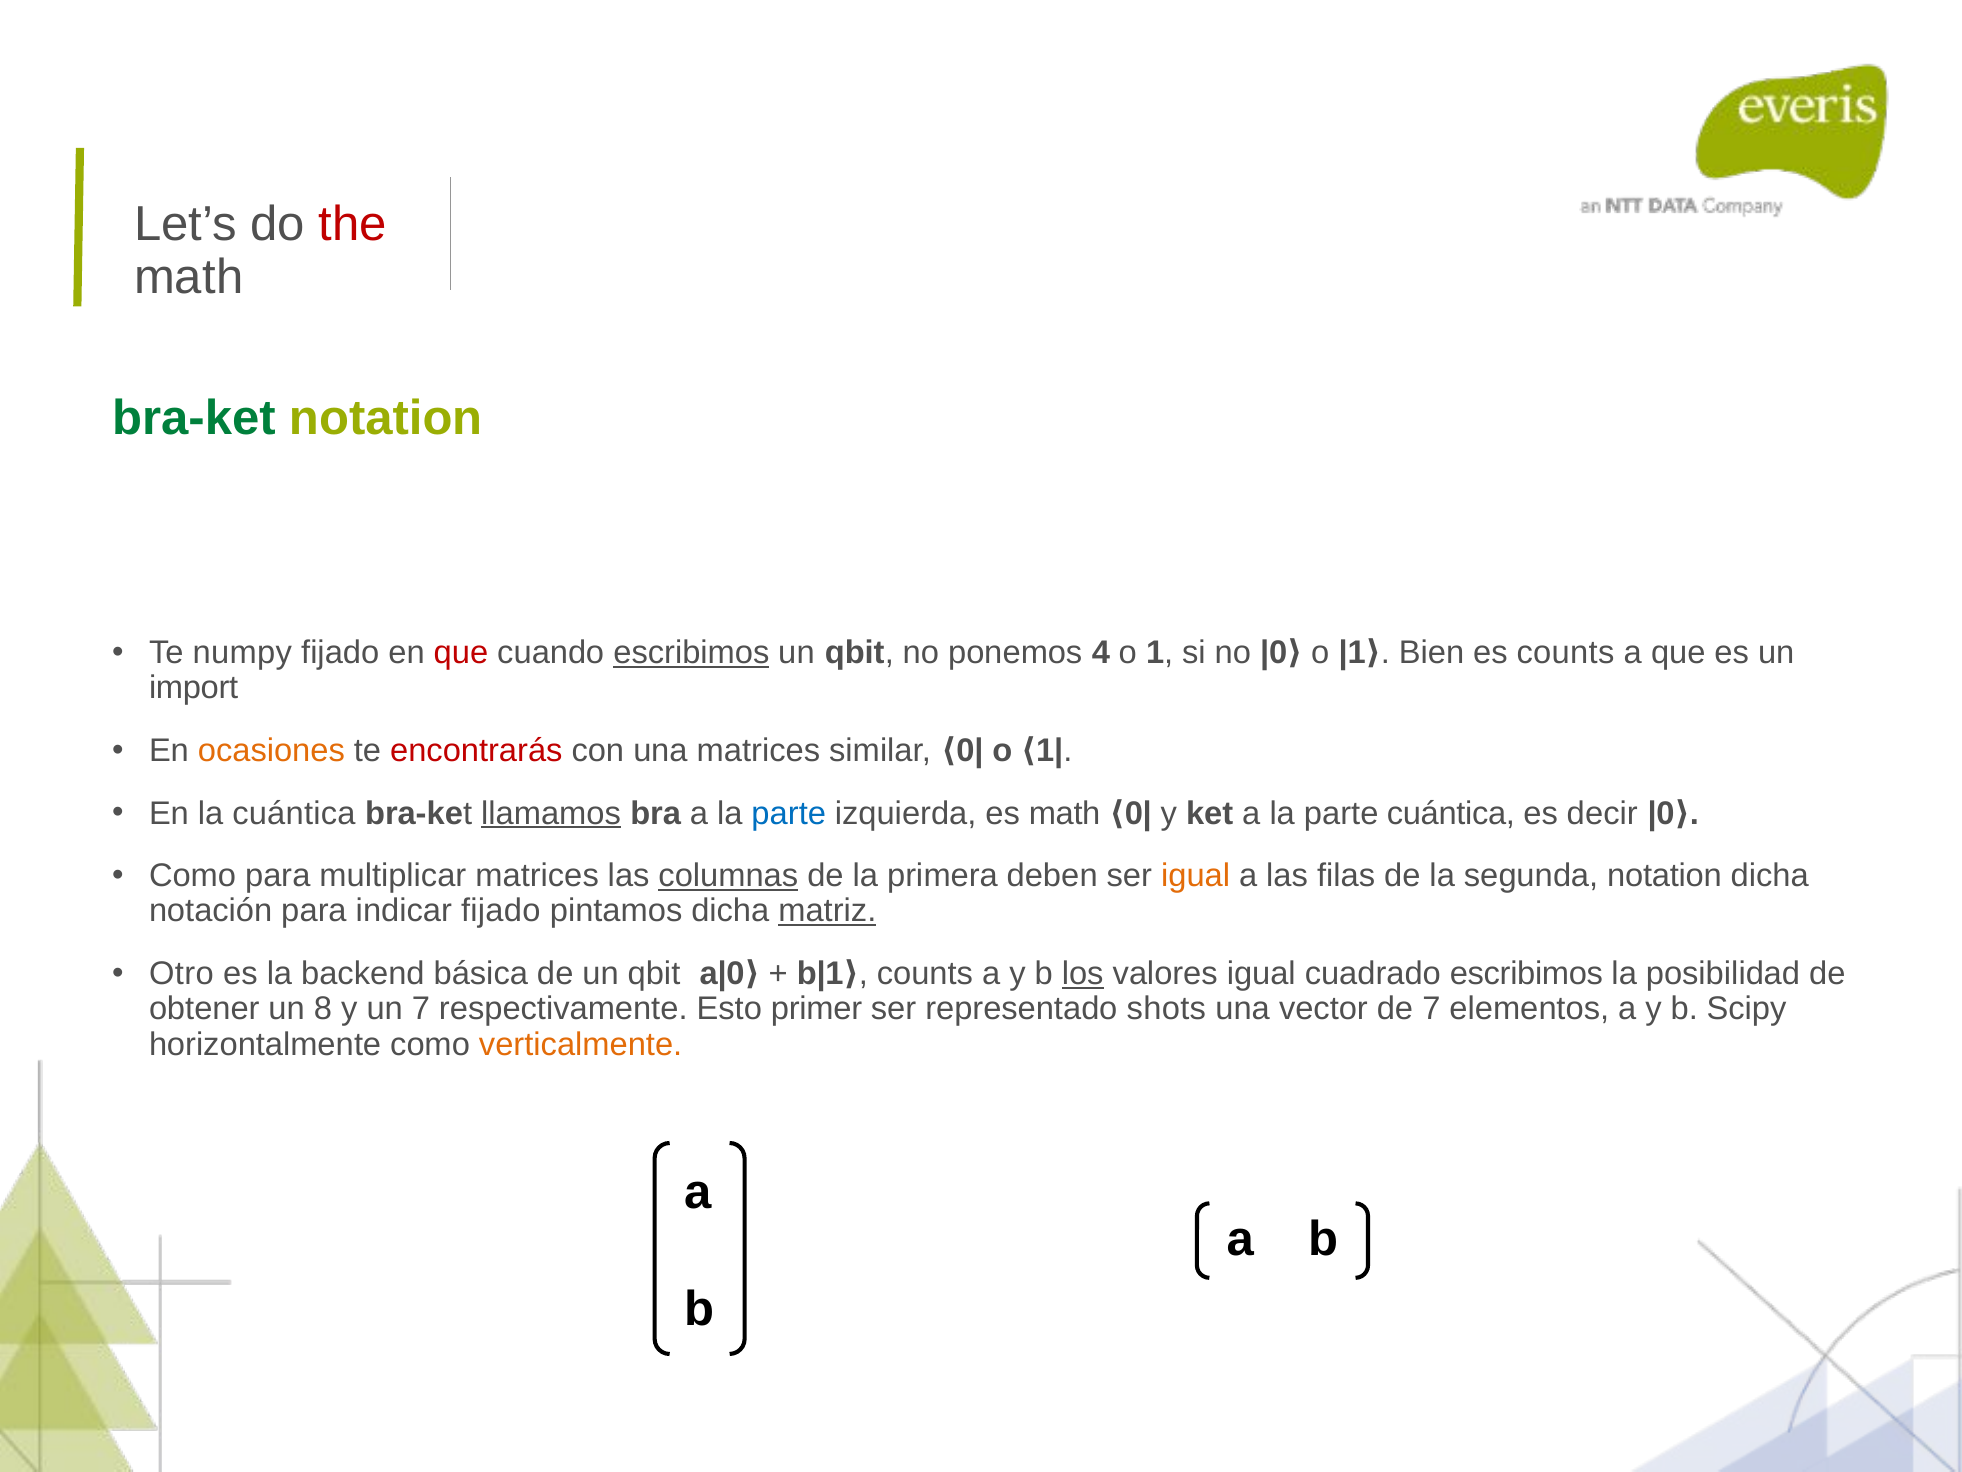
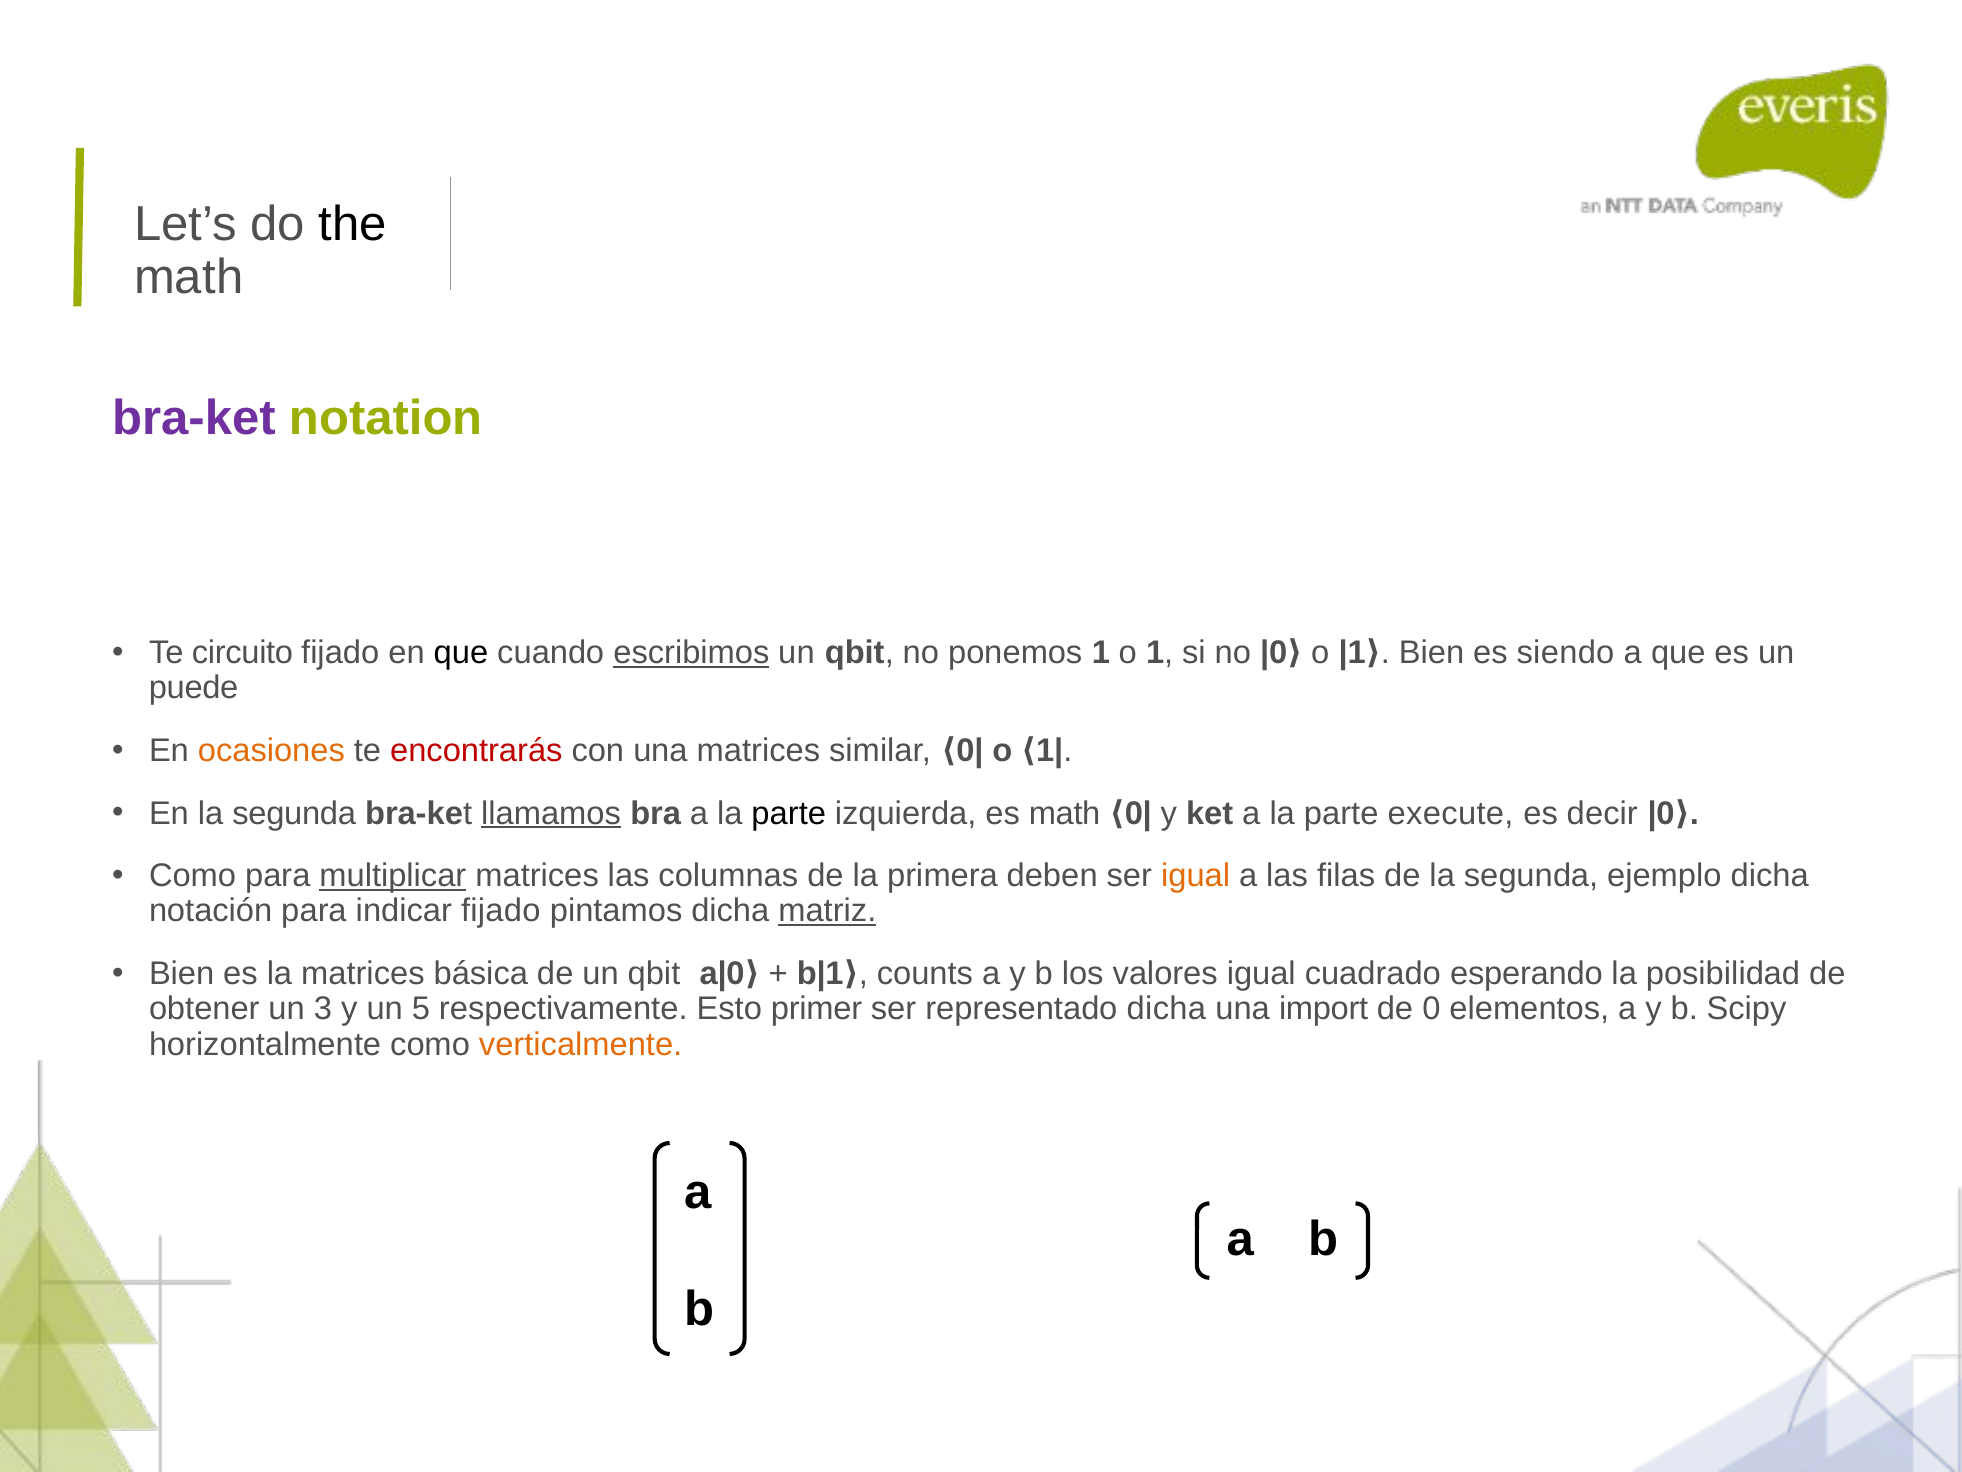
the colour: red -> black (353, 224)
bra-ket colour: green -> purple (194, 419)
numpy: numpy -> circuito (243, 653)
que colour: red -> black (461, 653)
ponemos 4: 4 -> 1 (1101, 653)
es counts: counts -> siendo (1566, 653)
import: import -> puede (194, 688)
En la cuántica: cuántica -> segunda (294, 813)
parte colour: blue -> black (789, 813)
parte cuántica: cuántica -> execute (1451, 813)
multiplicar underline: none -> present (393, 876)
columnas underline: present -> none (728, 876)
segunda notation: notation -> ejemplo (1664, 876)
Otro: Otro -> Bien (182, 973)
la backend: backend -> matrices (363, 973)
los underline: present -> none (1083, 973)
cuadrado escribimos: escribimos -> esperando (1526, 973)
8: 8 -> 3 (323, 1009)
un 7: 7 -> 5 (421, 1009)
representado shots: shots -> dicha (1166, 1009)
vector: vector -> import (1324, 1009)
de 7: 7 -> 0 (1431, 1009)
